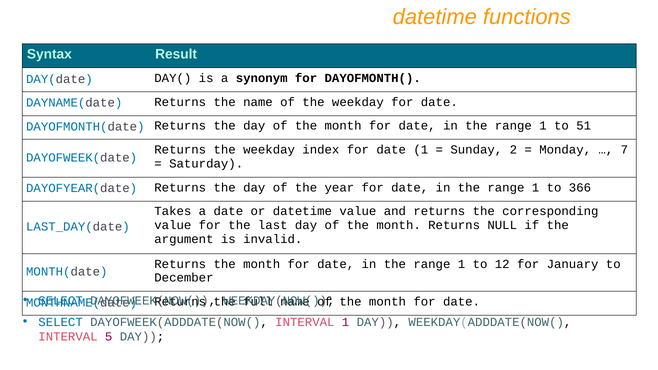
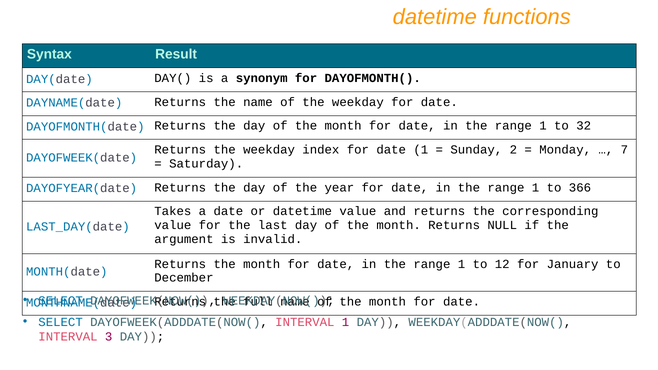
51: 51 -> 32 (584, 126)
5: 5 -> 3 (109, 337)
